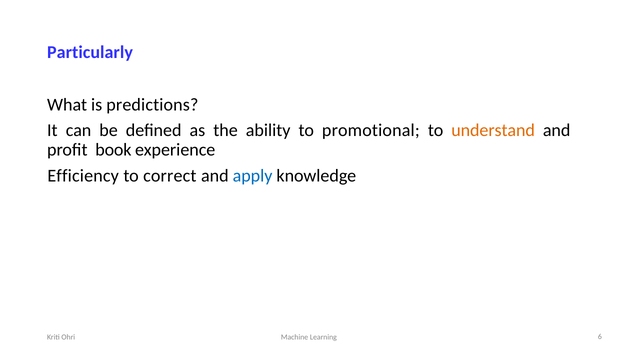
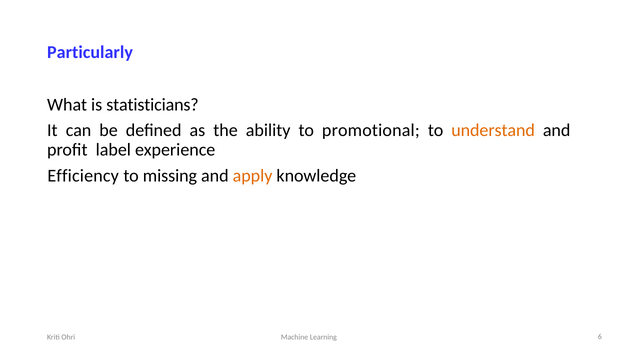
predictions: predictions -> statisticians (153, 104)
book: book -> label (113, 150)
correct: correct -> missing (170, 176)
apply colour: blue -> orange (253, 176)
